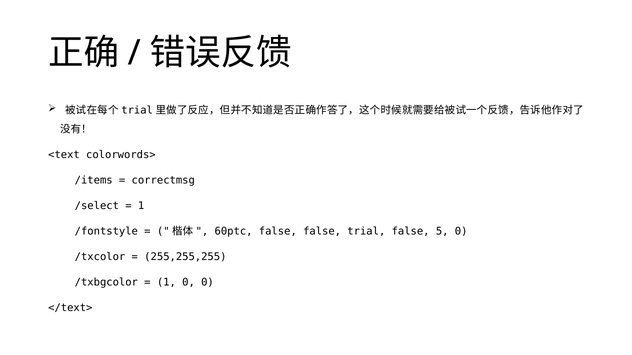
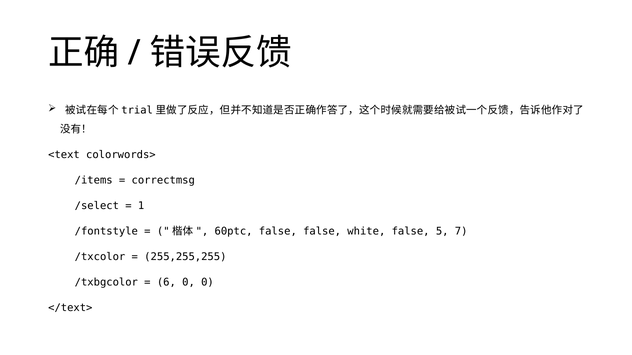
false trial: trial -> white (366, 231)
5 0: 0 -> 7 (461, 231)
1: 1 -> 6 (166, 282)
